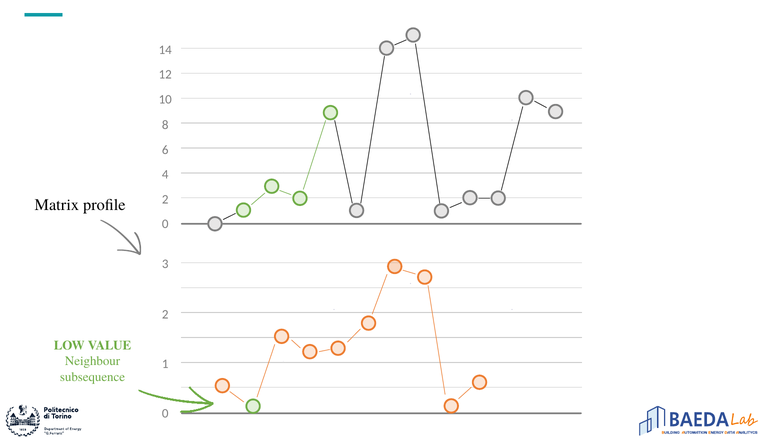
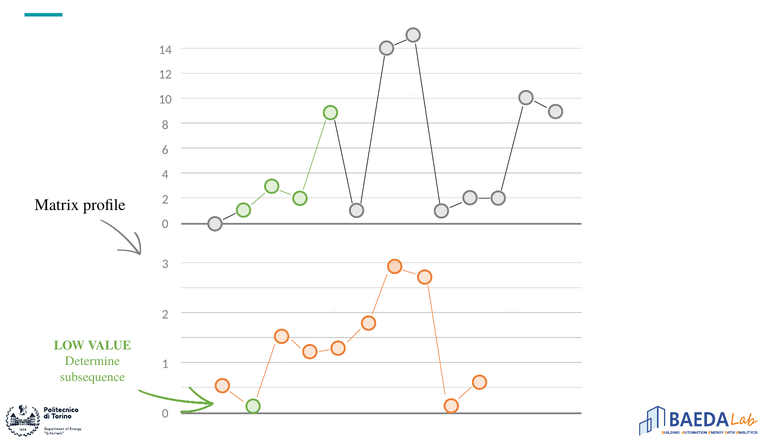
Neighbour: Neighbour -> Determine (92, 361)
